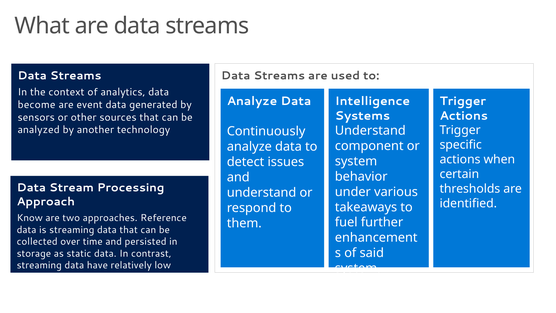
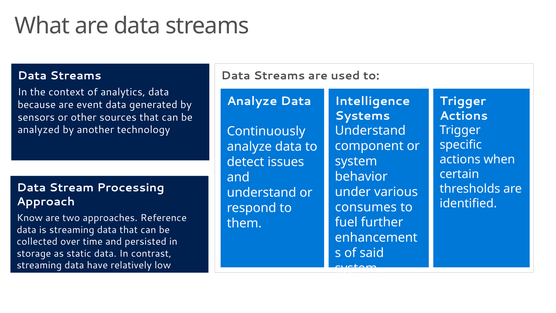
become: become -> because (37, 105)
takeaways: takeaways -> consumes (366, 207)
